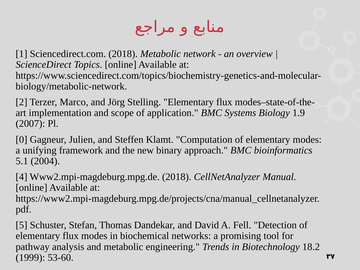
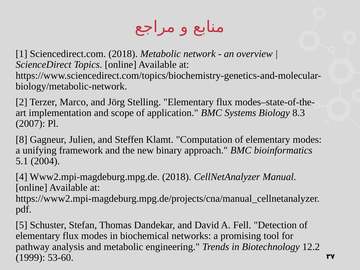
1.9: 1.9 -> 8.3 (299, 113)
0: 0 -> 8 (22, 139)
18.2: 18.2 -> 12.2 (311, 247)
